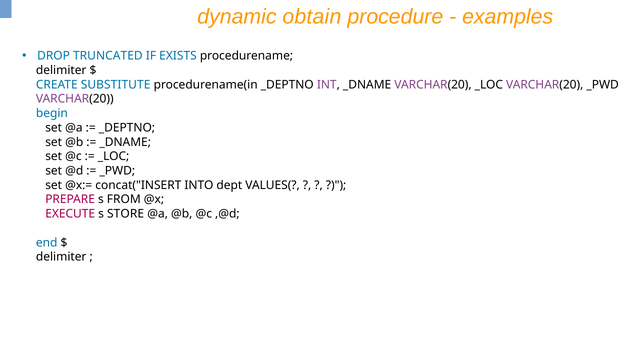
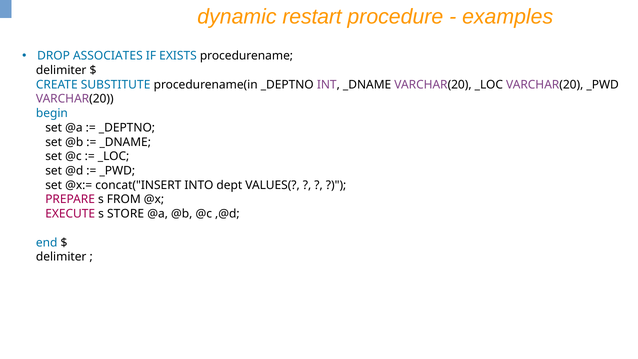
obtain: obtain -> restart (312, 17)
TRUNCATED: TRUNCATED -> ASSOCIATES (108, 56)
